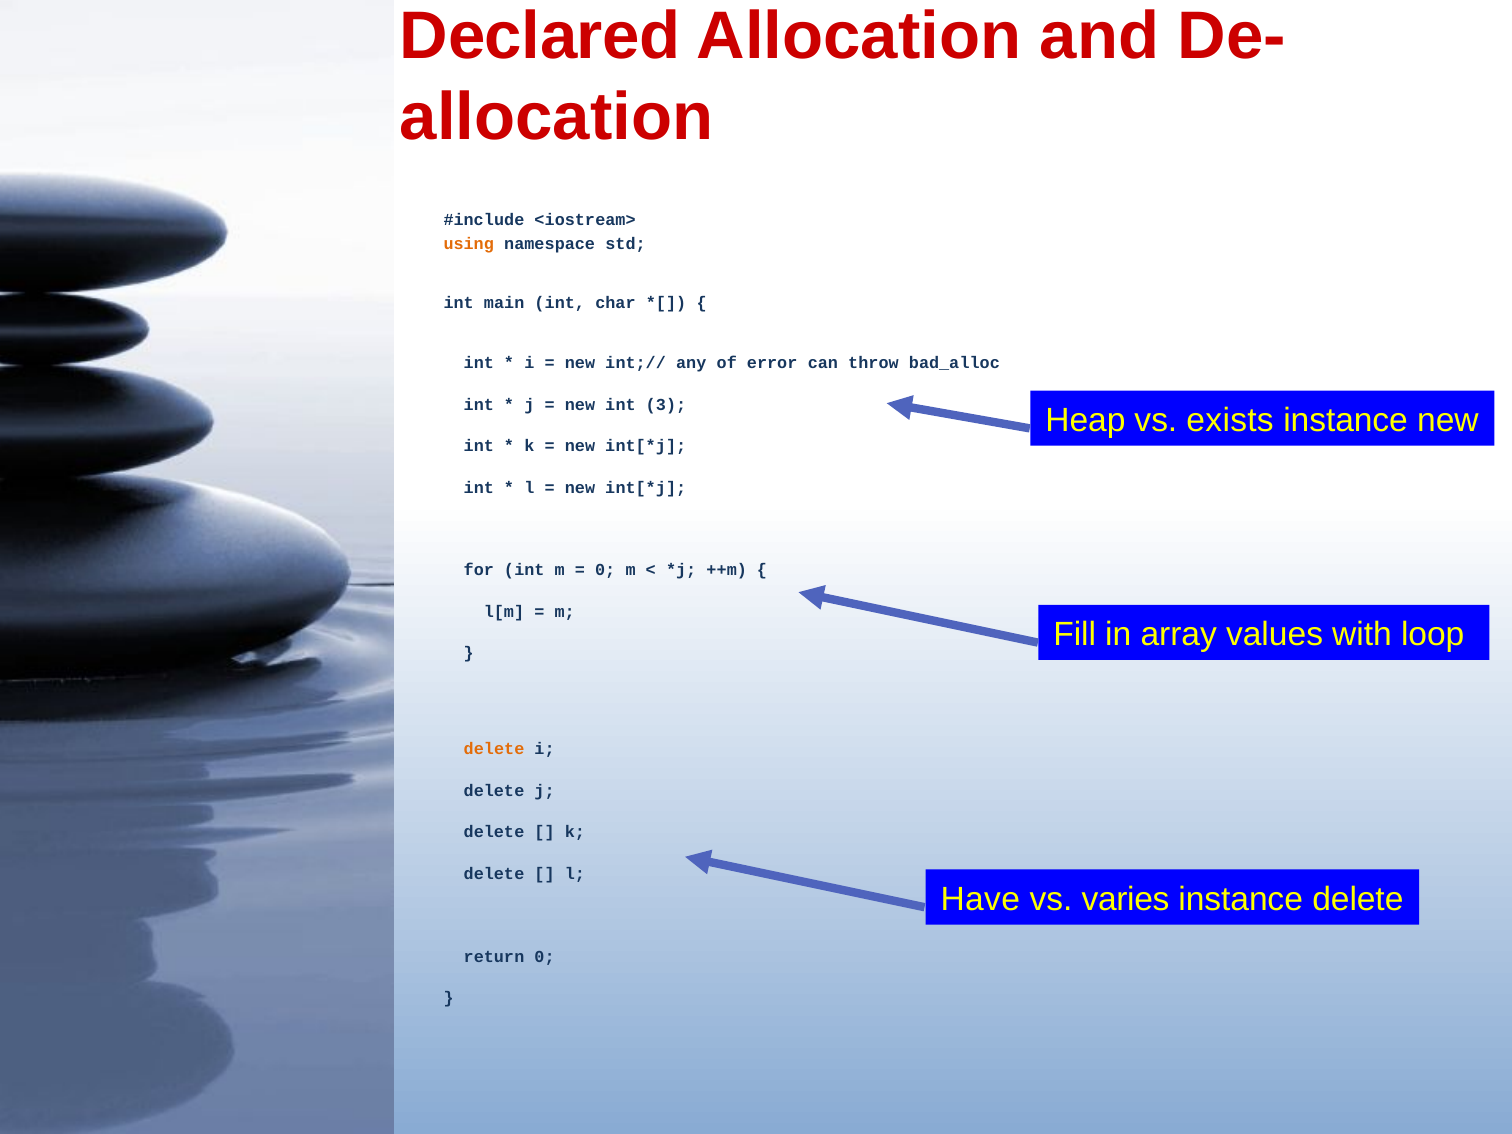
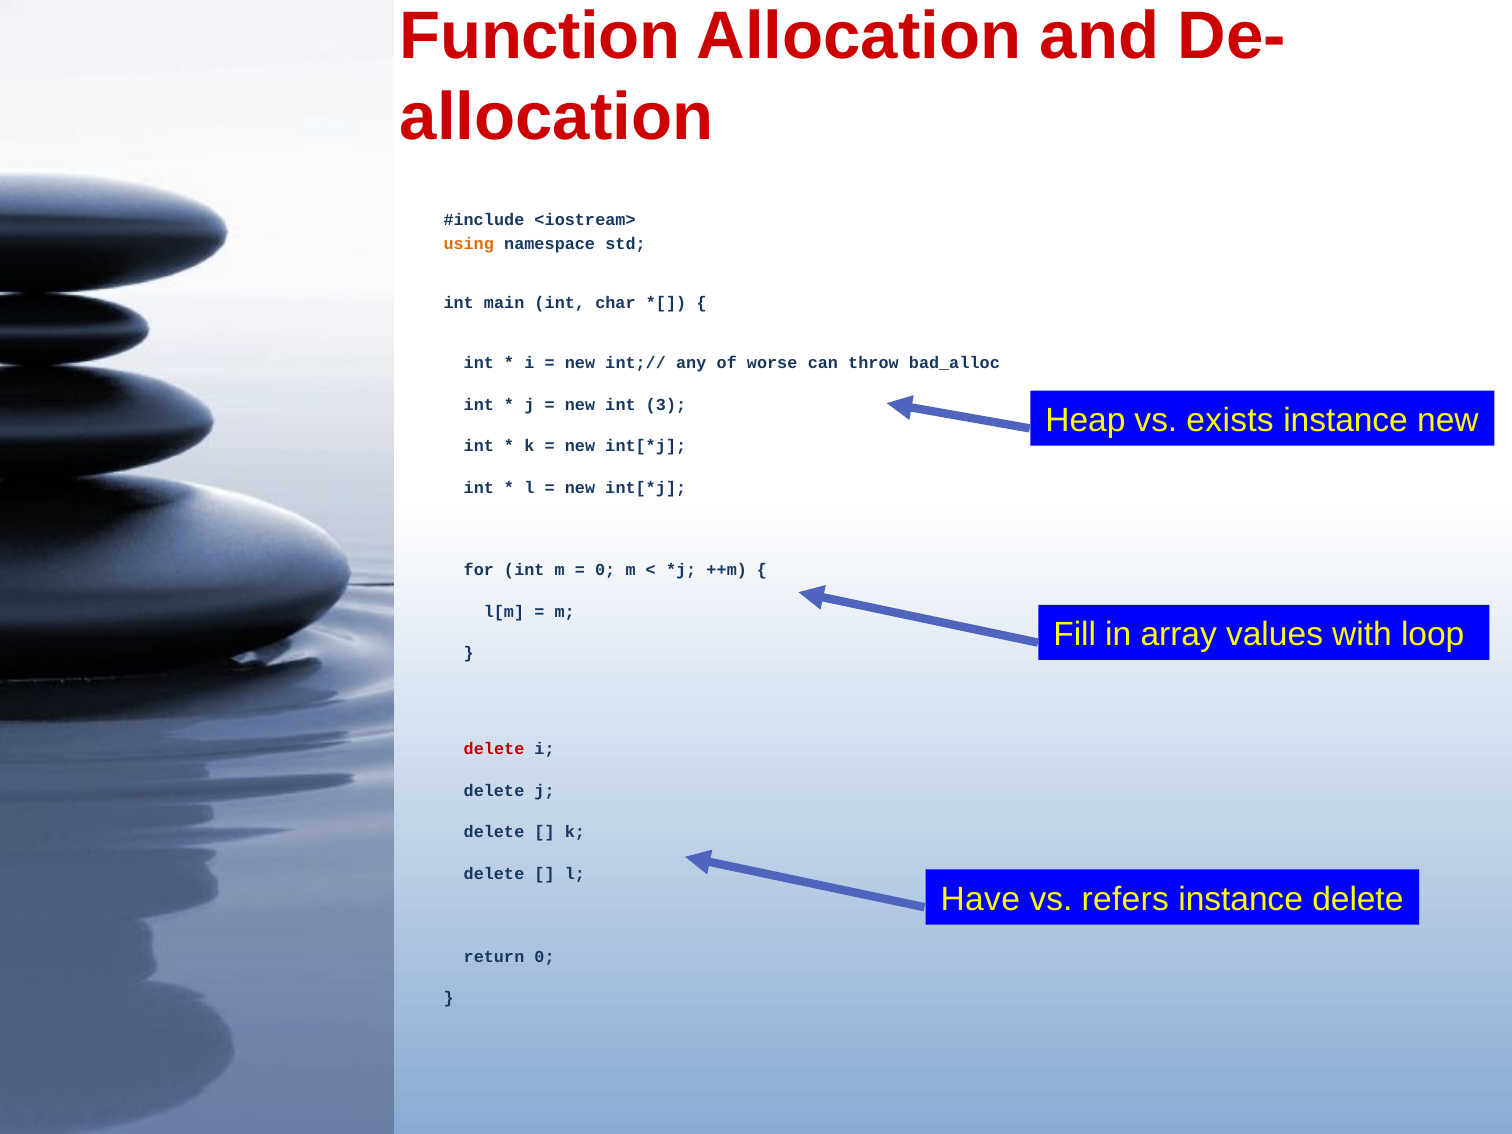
Declared: Declared -> Function (540, 37)
error: error -> worse (772, 363)
delete colour: orange -> red (494, 749)
varies: varies -> refers (1125, 899)
